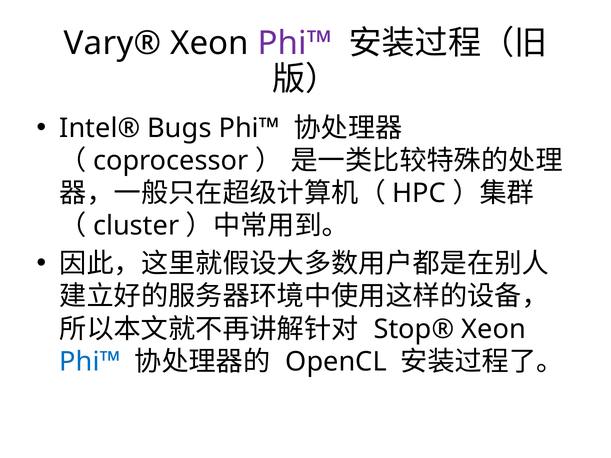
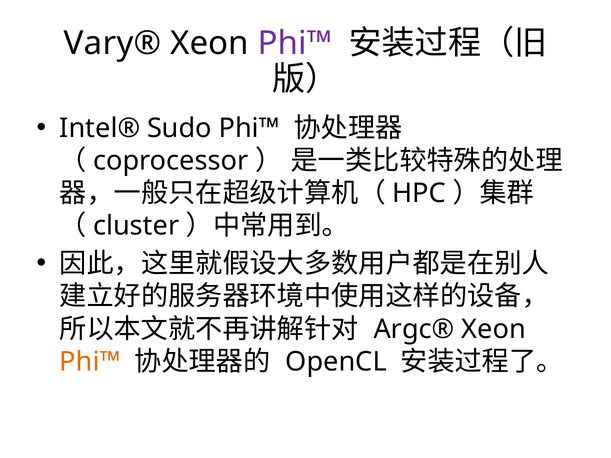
Bugs: Bugs -> Sudo (179, 128)
Stop®: Stop® -> Argc® (414, 329)
Phi™ colour: blue -> orange (90, 362)
